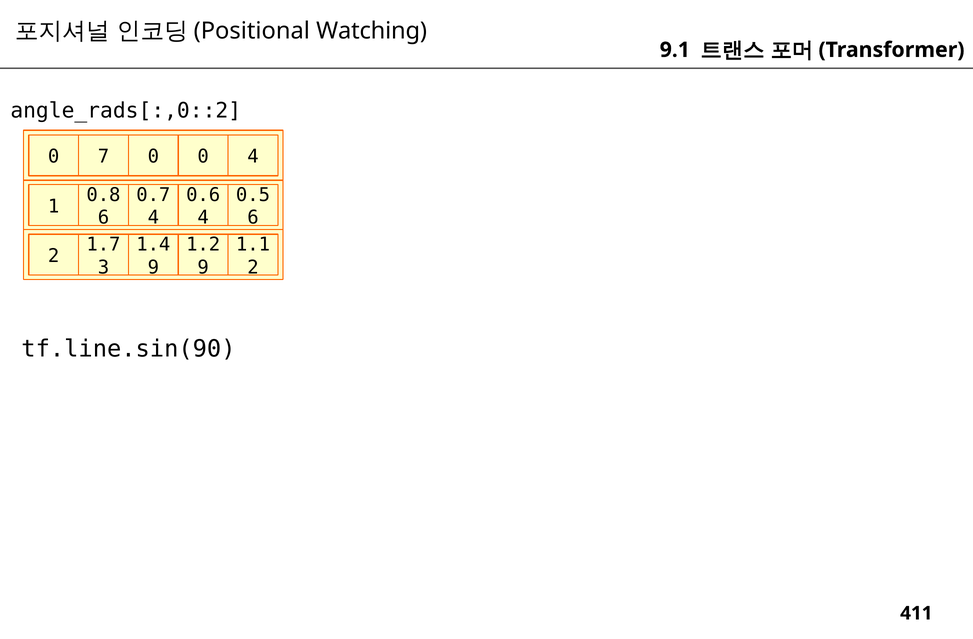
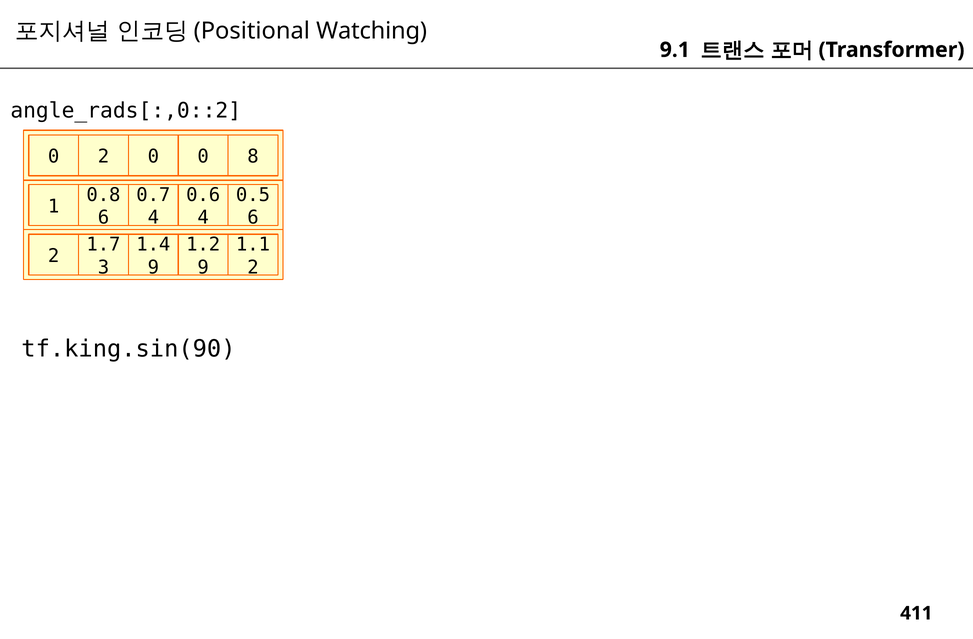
0 7: 7 -> 2 (103, 157)
0 4: 4 -> 8 (253, 157)
tf.line.sin(90: tf.line.sin(90 -> tf.king.sin(90 (128, 349)
